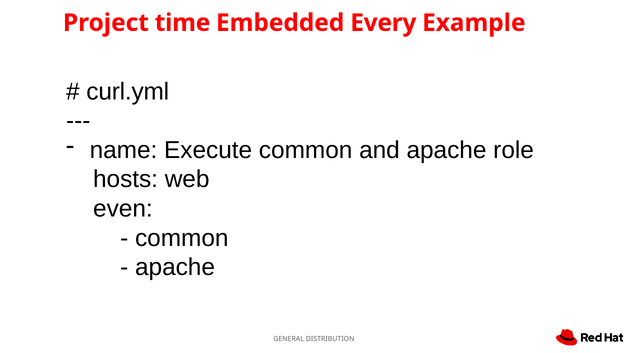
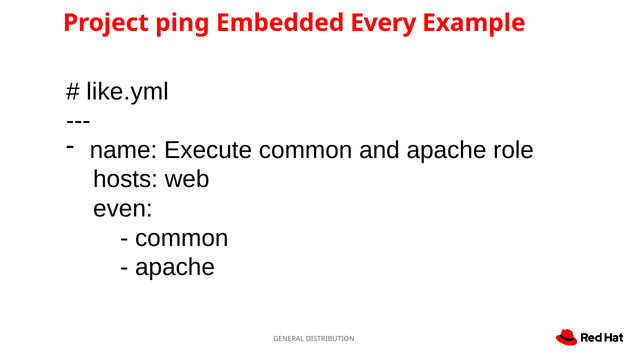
time: time -> ping (182, 23)
curl.yml: curl.yml -> like.yml (128, 92)
